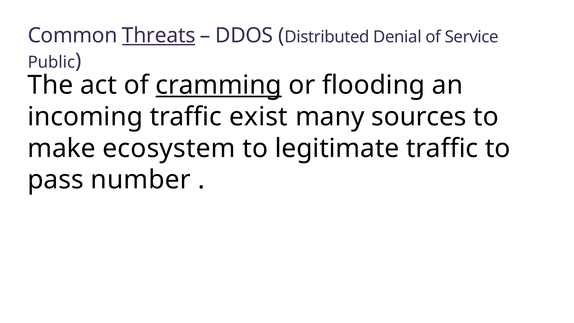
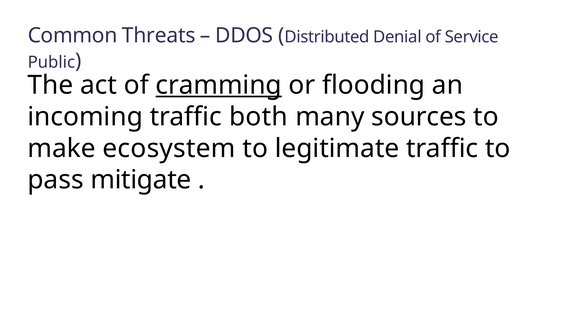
Threats underline: present -> none (159, 36)
exist: exist -> both (258, 117)
number: number -> mitigate (141, 180)
